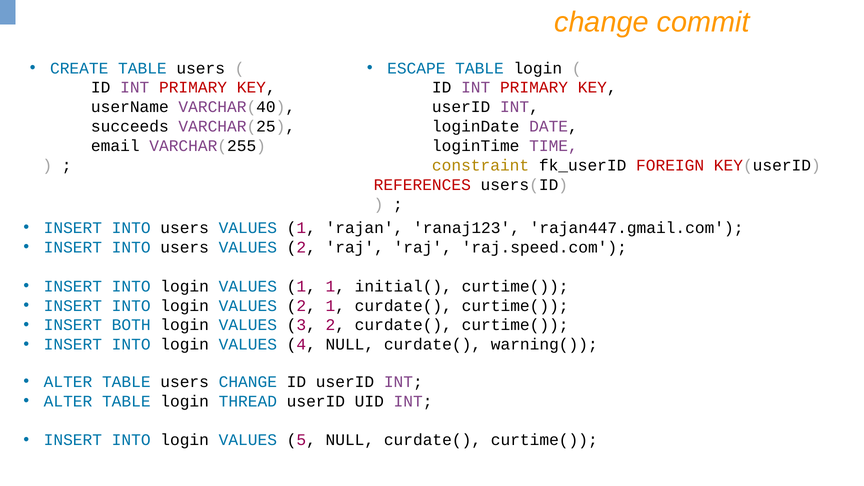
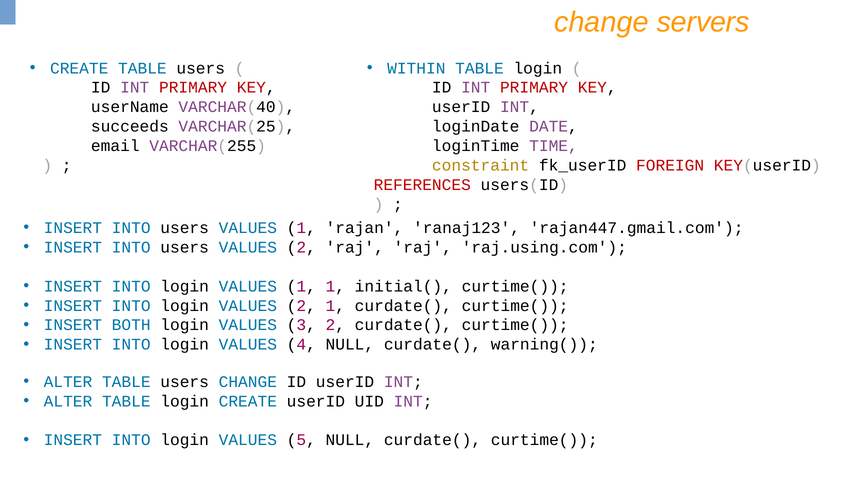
commit: commit -> servers (703, 22)
ESCAPE: ESCAPE -> WITHIN (416, 68)
raj.speed.com: raj.speed.com -> raj.using.com (544, 247)
login THREAD: THREAD -> CREATE (248, 401)
